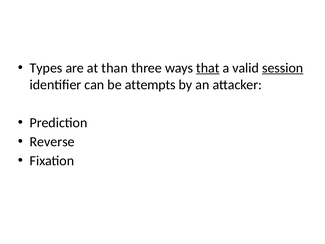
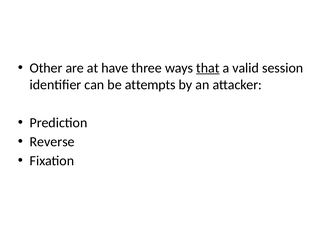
Types: Types -> Other (46, 68)
than: than -> have (115, 68)
session underline: present -> none (283, 68)
